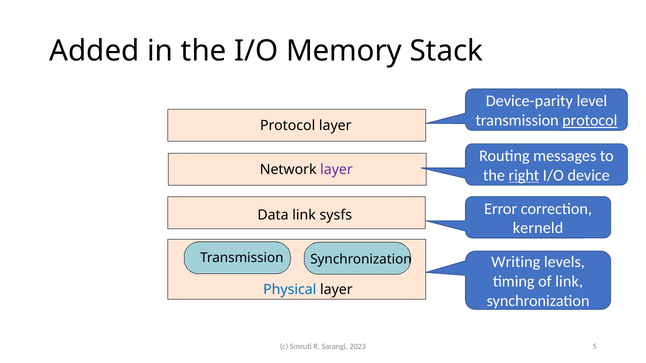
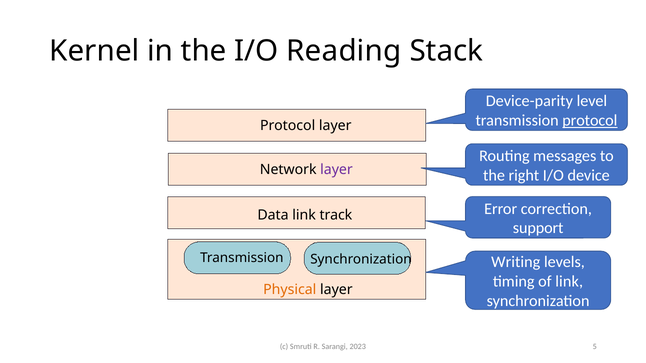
Added: Added -> Kernel (94, 51)
Memory: Memory -> Reading (344, 51)
right underline: present -> none (524, 175)
sysfs: sysfs -> track (336, 215)
kerneld: kerneld -> support (538, 228)
Physical colour: blue -> orange (290, 290)
